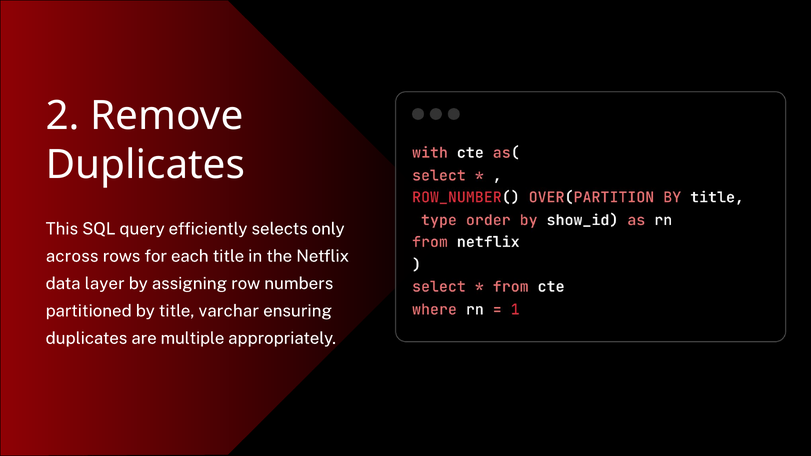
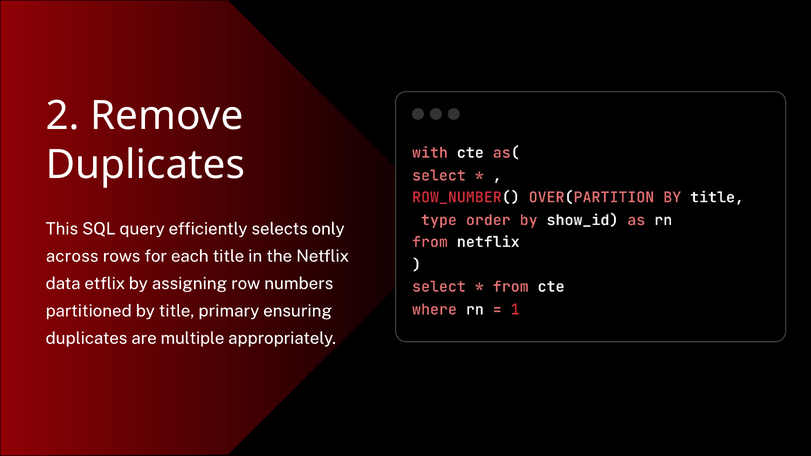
layer: layer -> etflix (105, 284)
varchar: varchar -> primary (229, 311)
